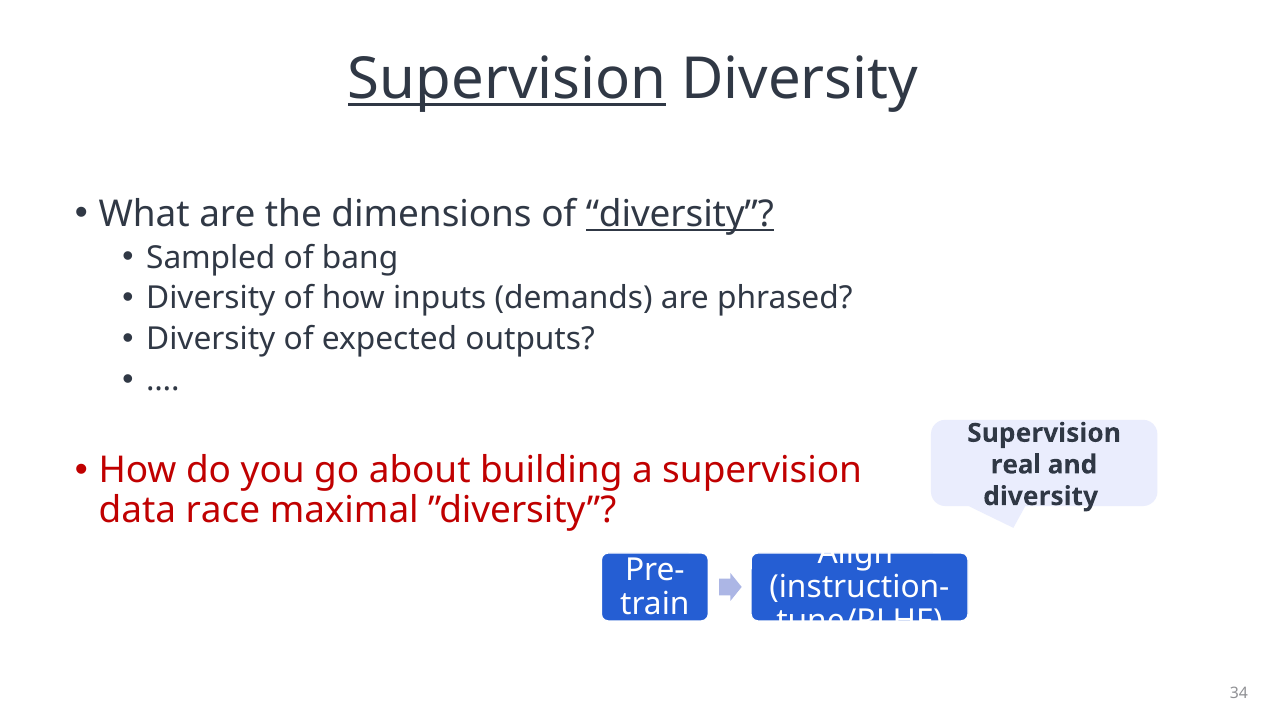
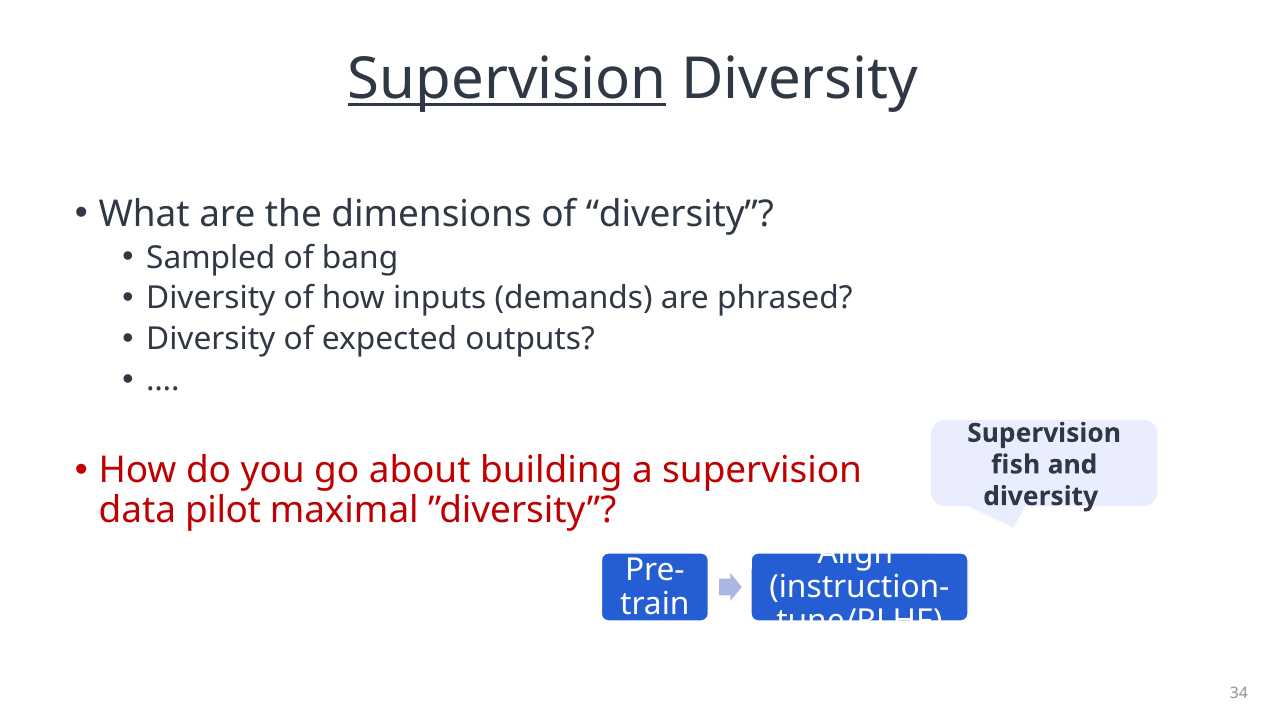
diversity underline: present -> none (680, 214)
real: real -> fish (1016, 465)
race: race -> pilot (223, 511)
